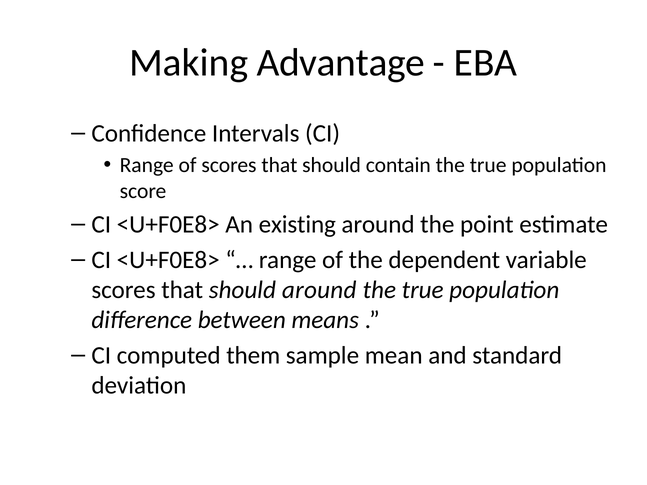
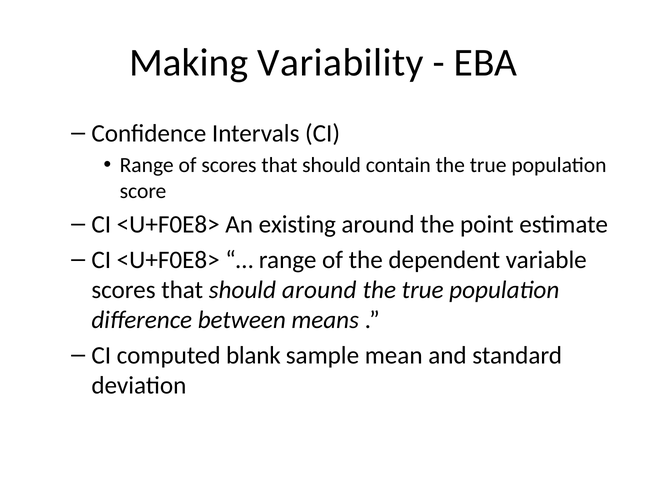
Advantage: Advantage -> Variability (340, 63)
them: them -> blank (253, 356)
